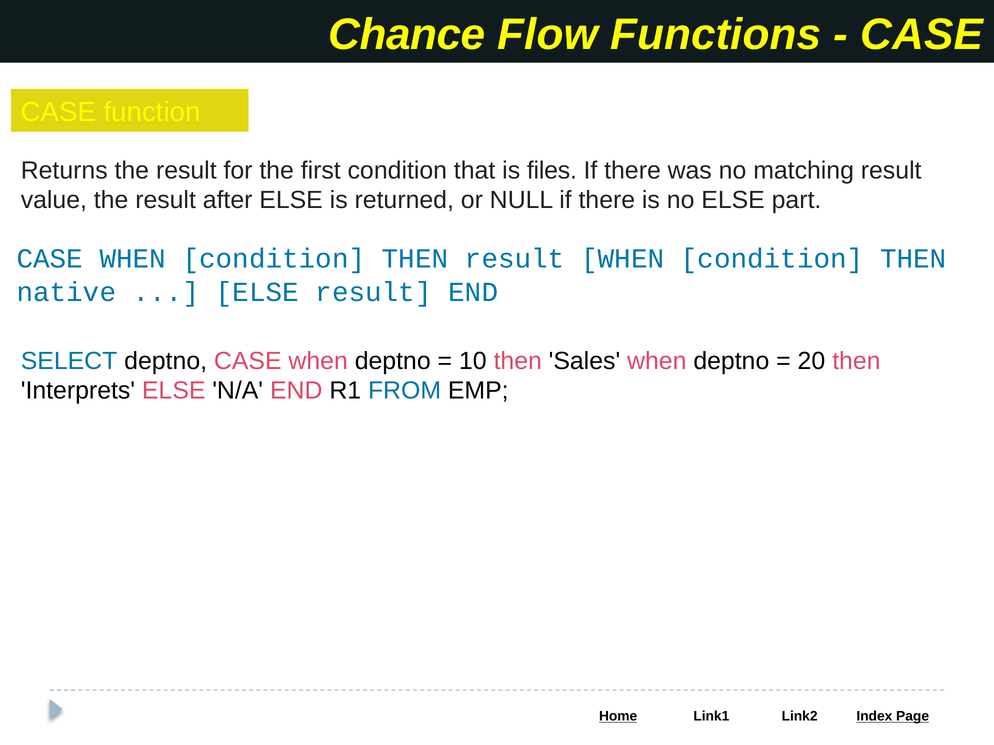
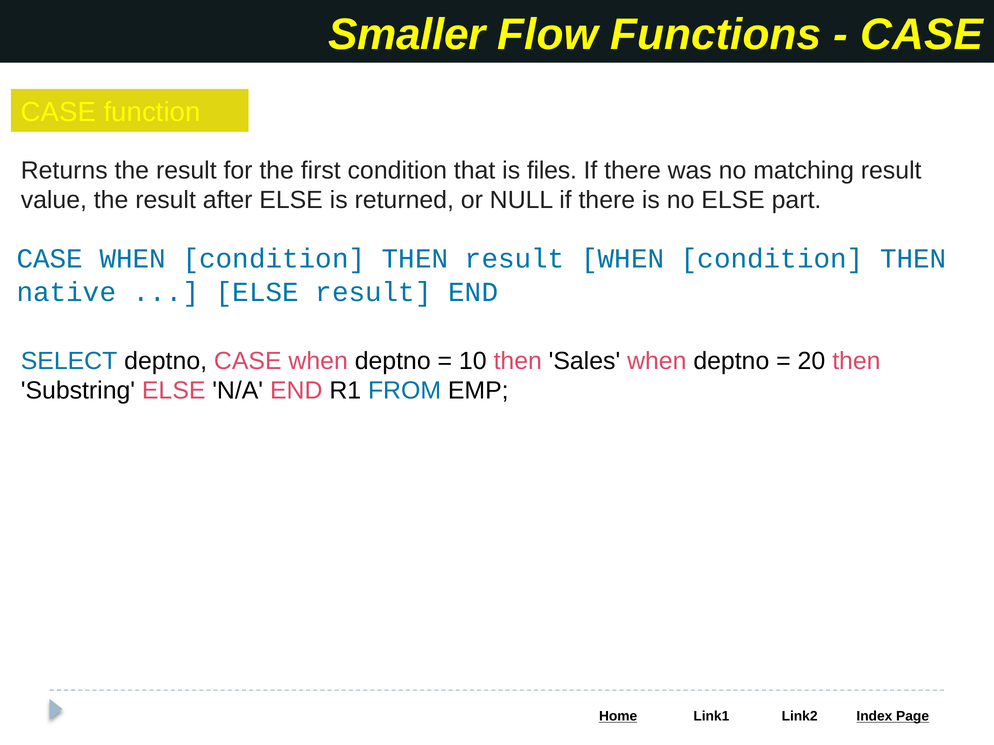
Chance: Chance -> Smaller (407, 34)
Interprets: Interprets -> Substring (78, 391)
